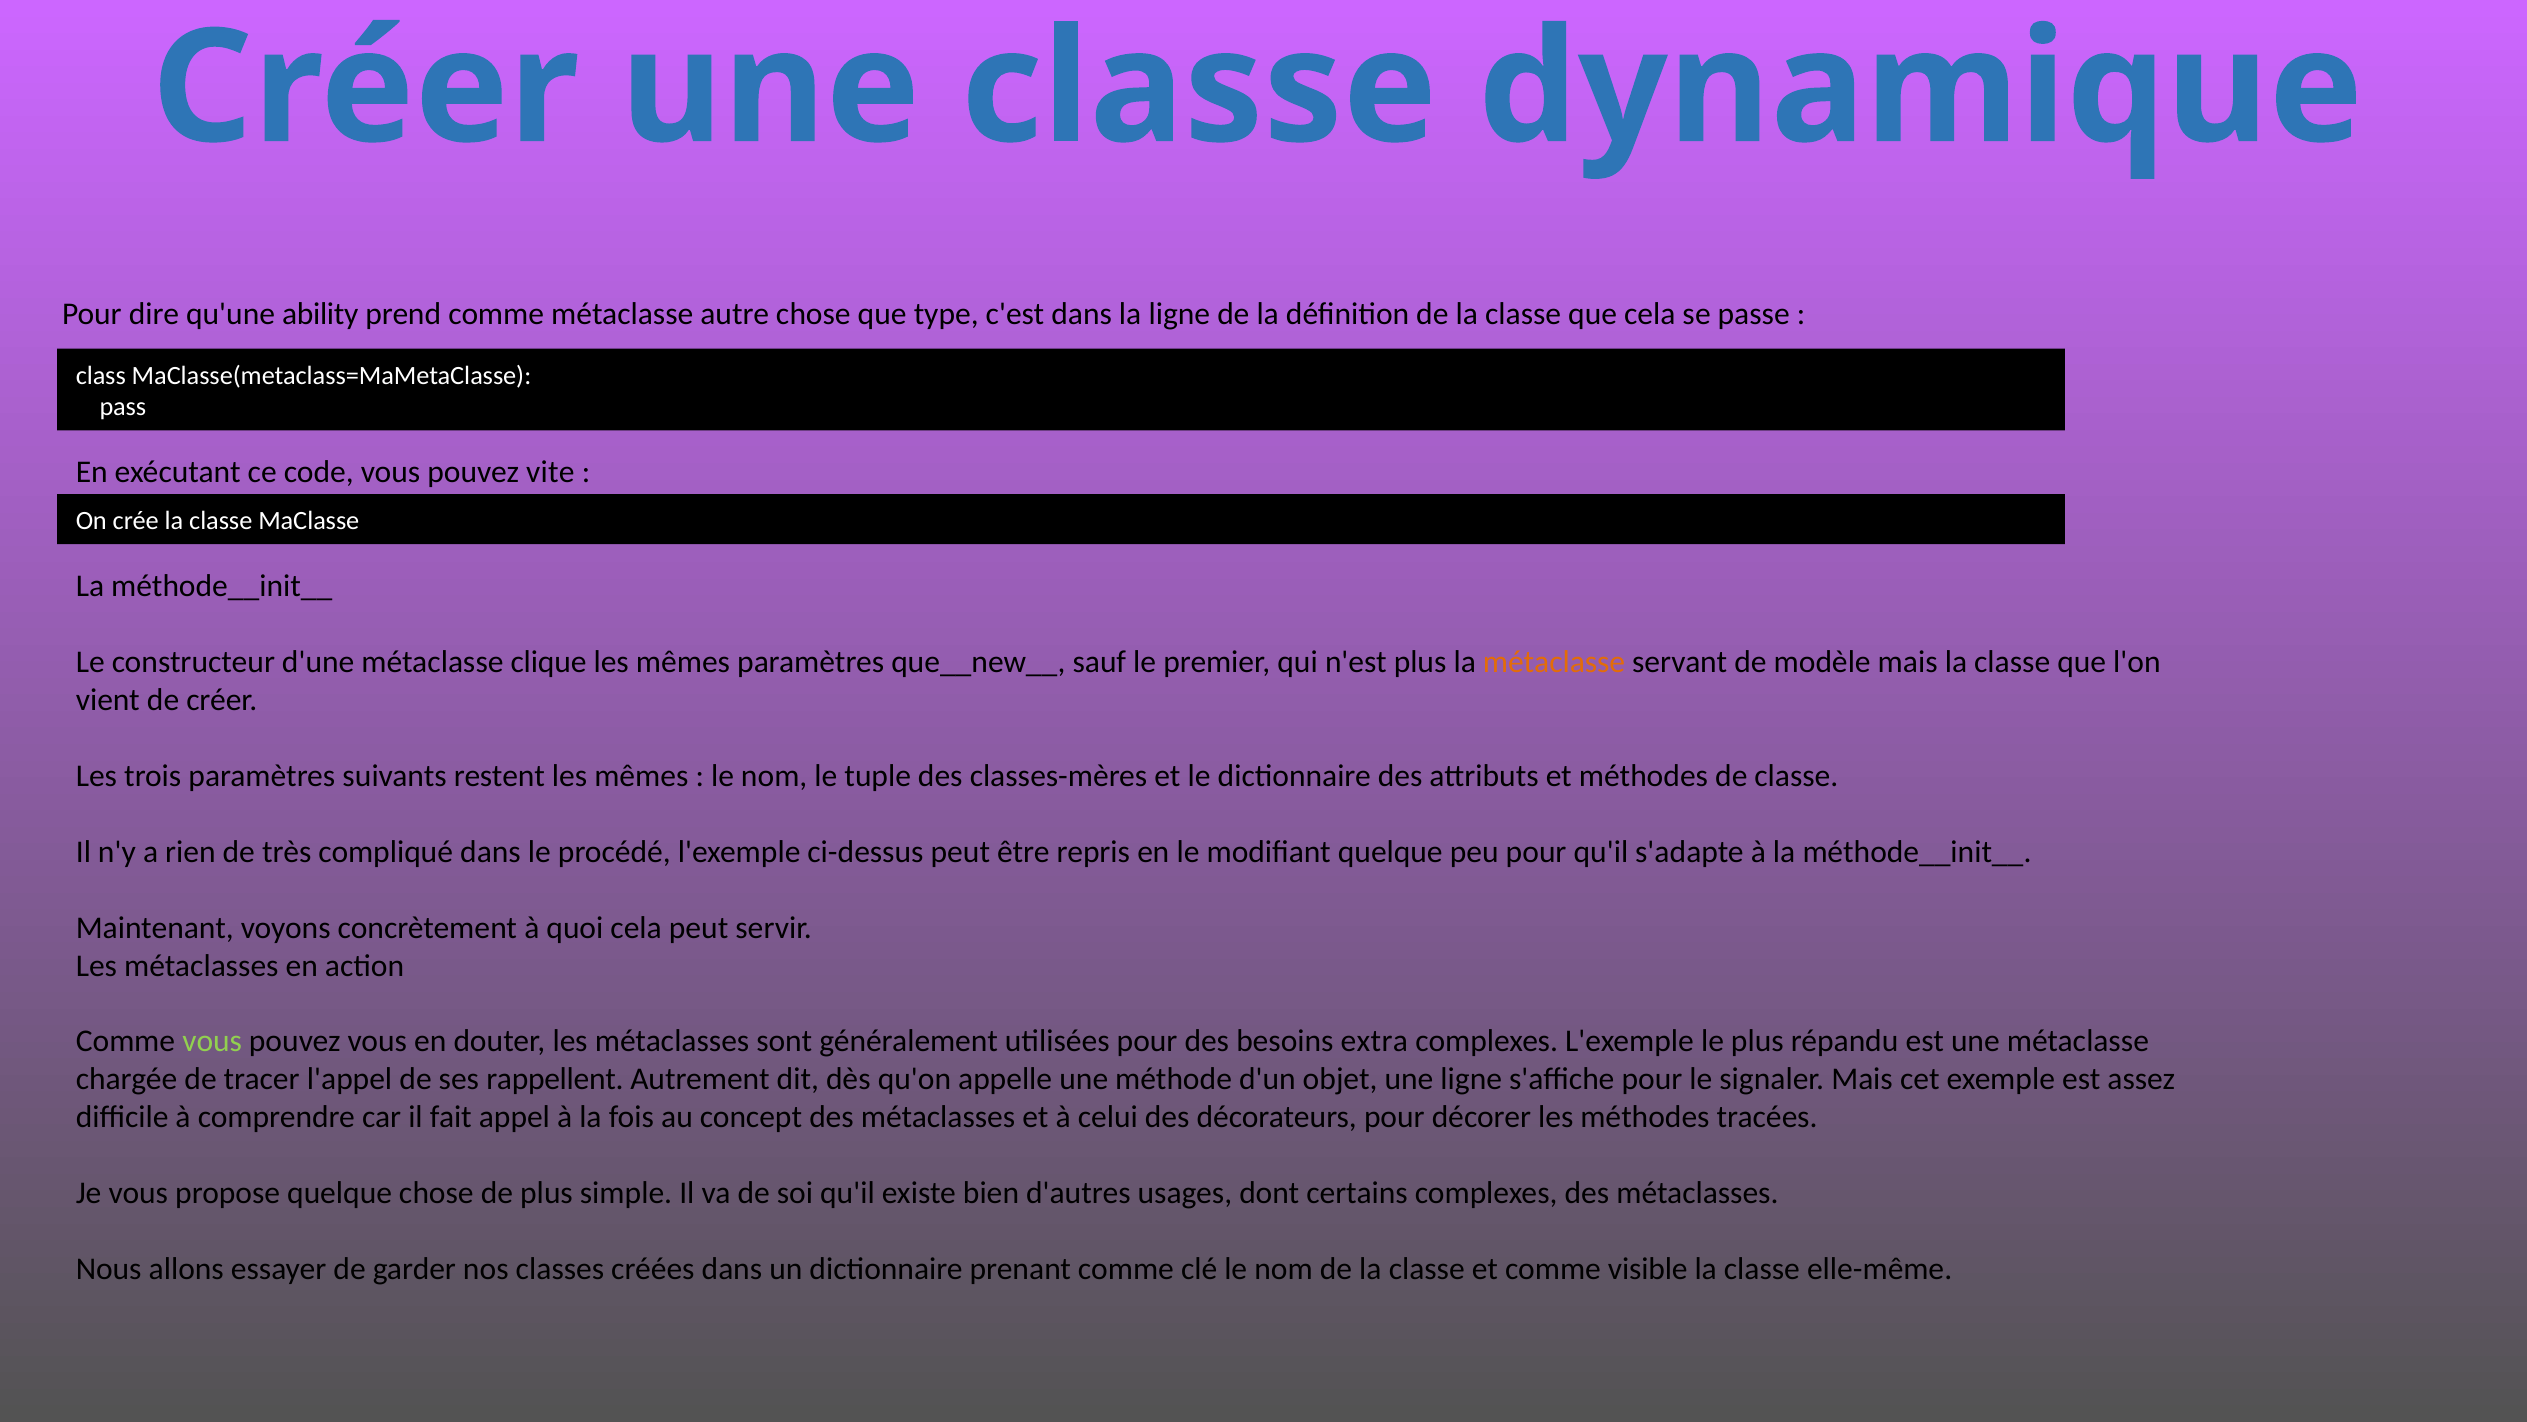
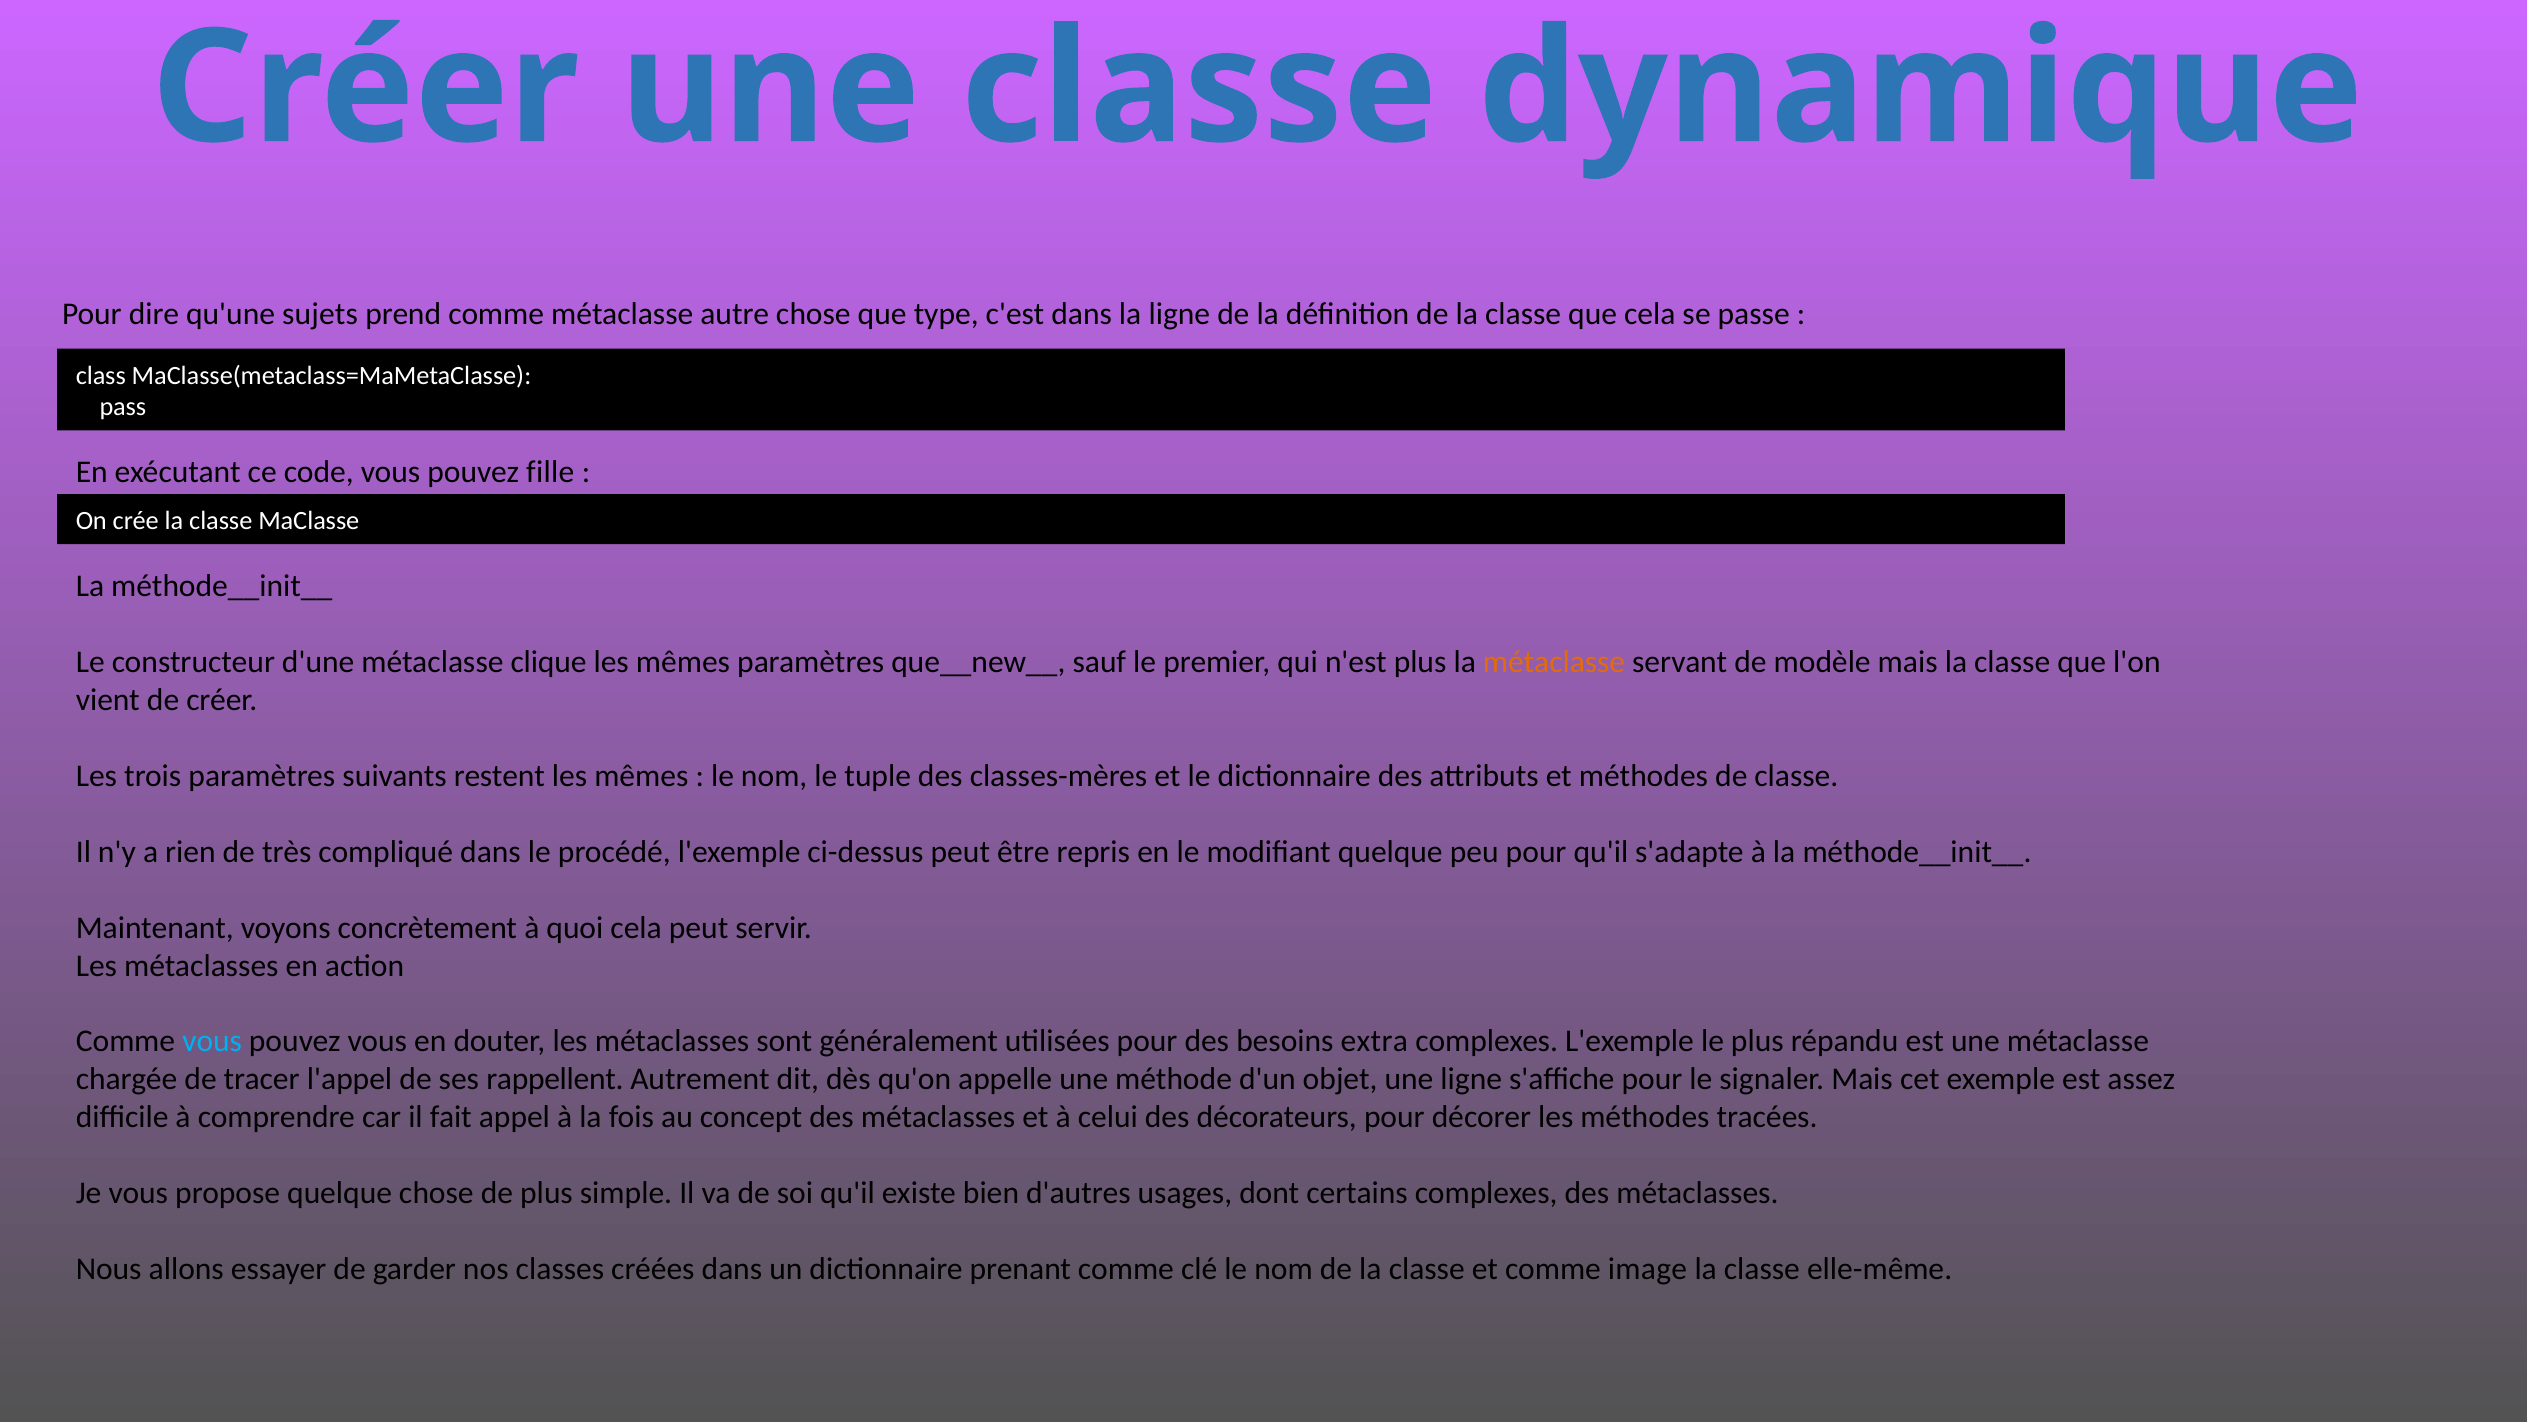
ability: ability -> sujets (320, 314)
vite: vite -> fille (550, 472)
vous colour: light green -> light blue (212, 1041)
visible: visible -> image (1648, 1268)
